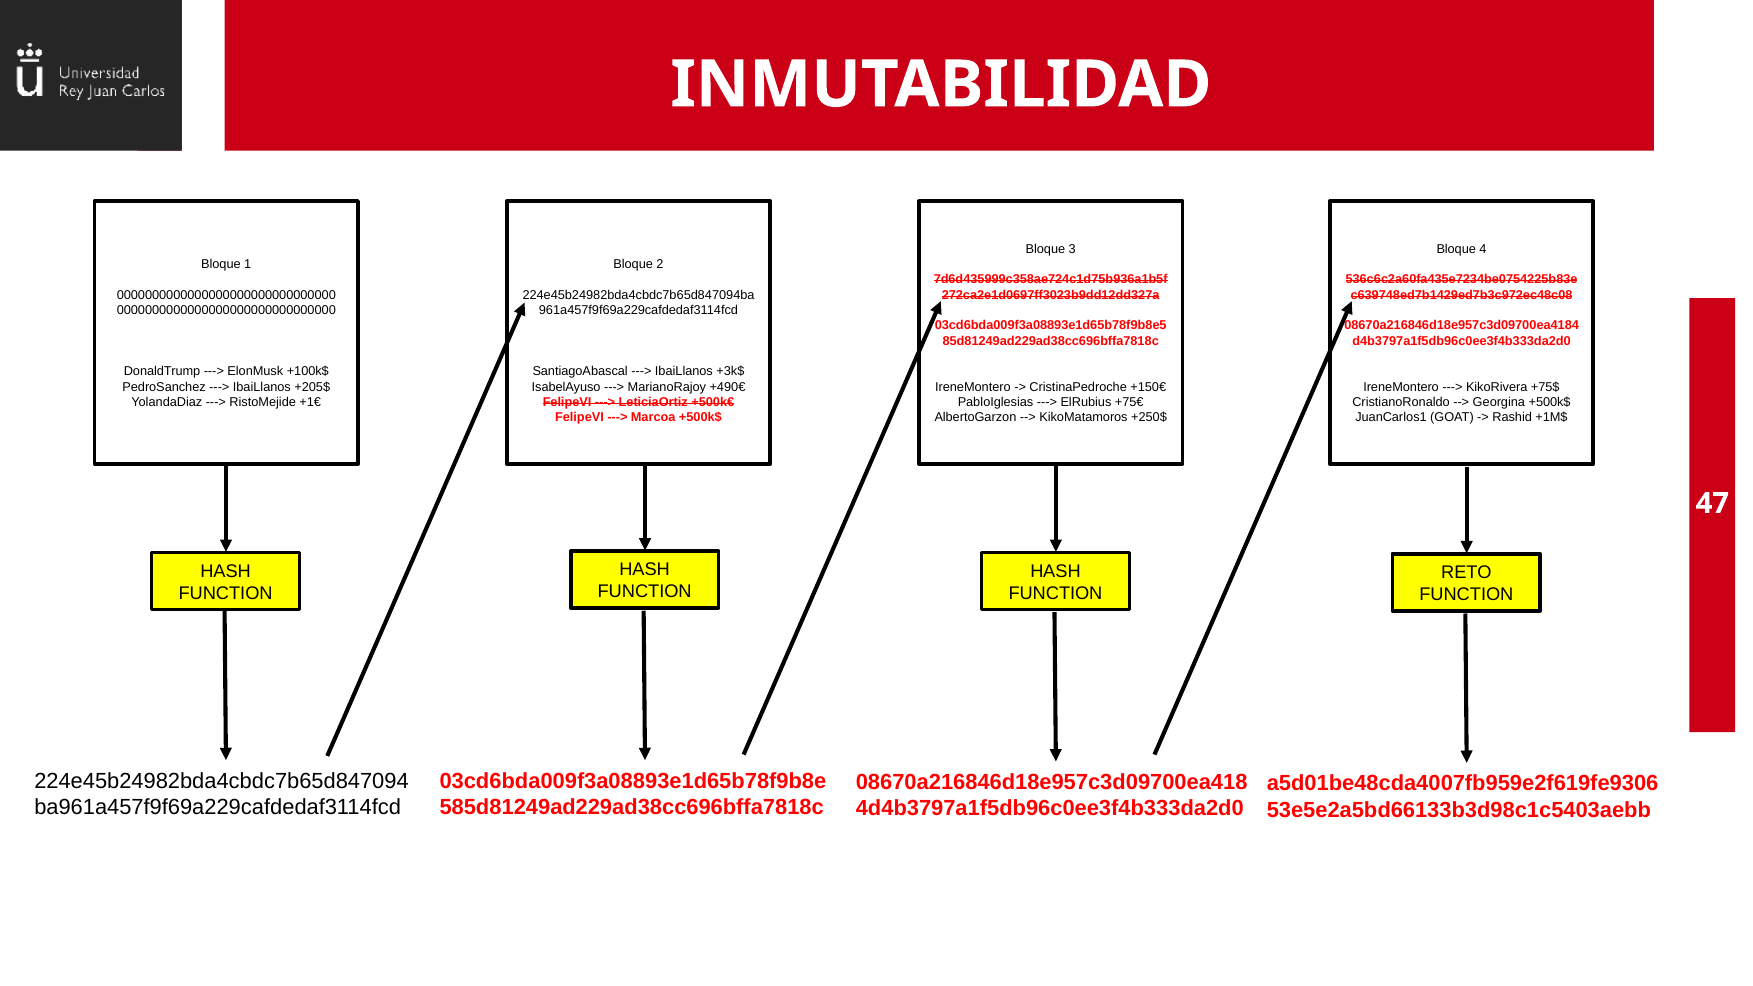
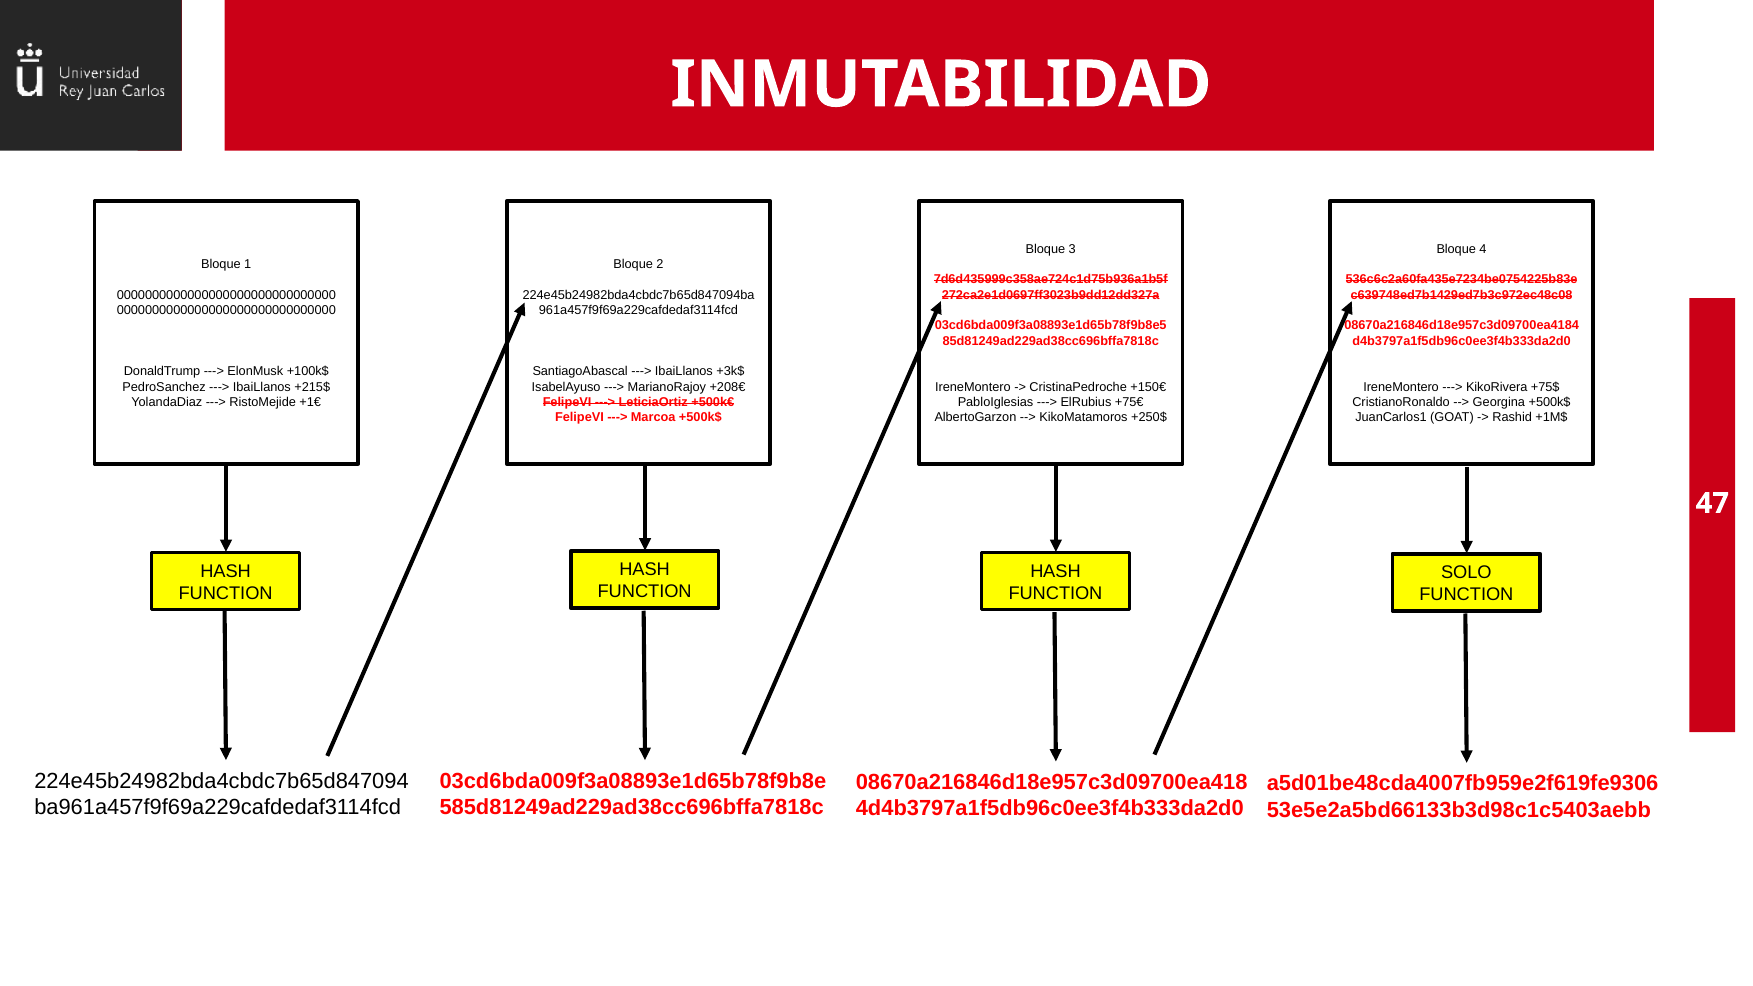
+205$: +205$ -> +215$ (312, 387)
+490€: +490€ -> +208€ (727, 387)
RETO: RETO -> SOLO (1466, 573)
